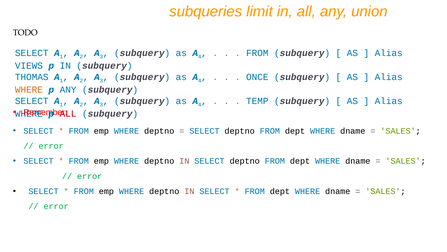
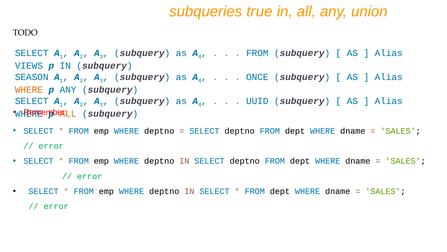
limit: limit -> true (259, 12)
THOMAS: THOMAS -> SEASON (32, 77)
TEMP: TEMP -> UUID (257, 101)
ALL colour: red -> orange (68, 114)
